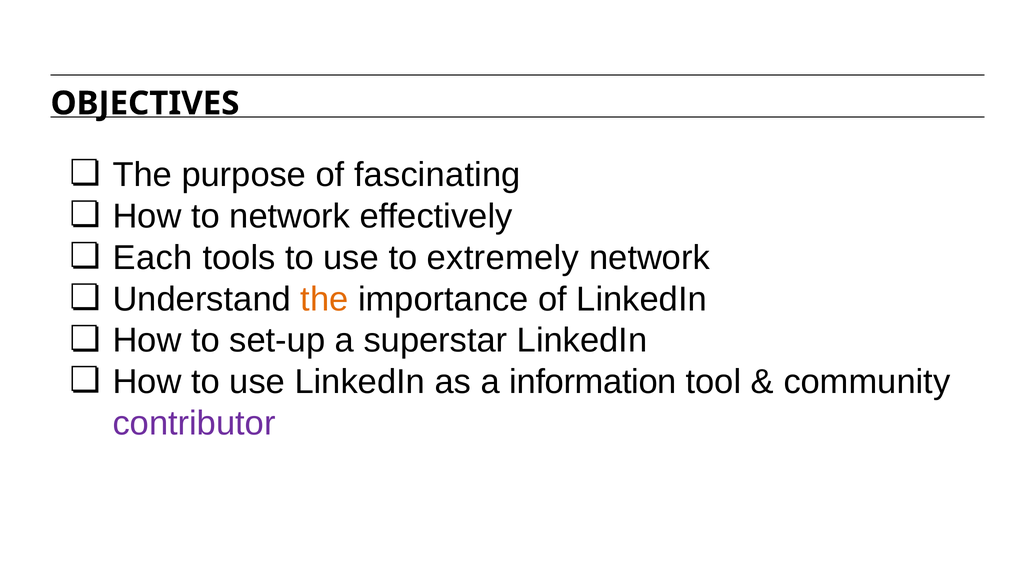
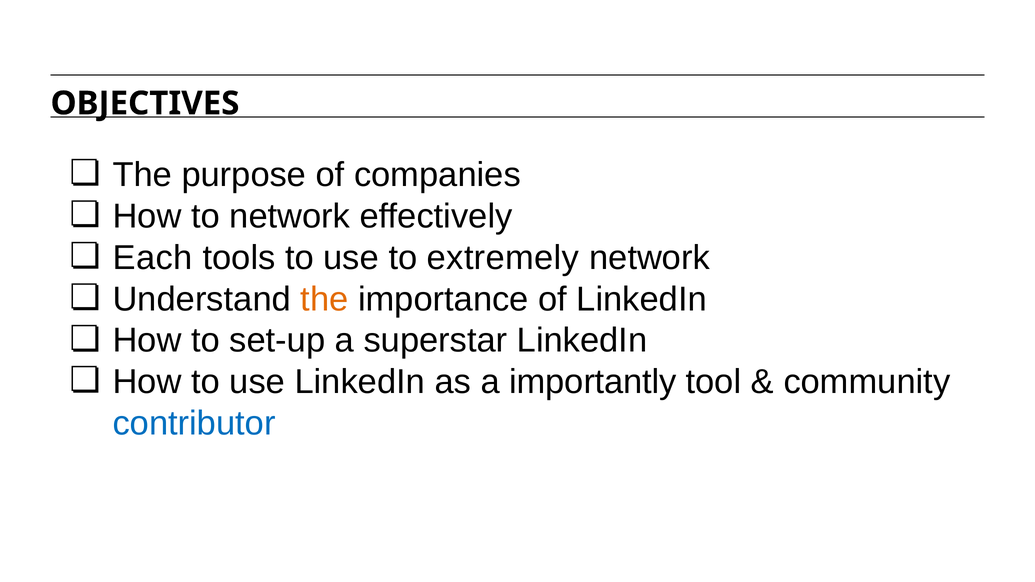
fascinating: fascinating -> companies (437, 175)
information: information -> importantly (593, 382)
contributor colour: purple -> blue (194, 423)
